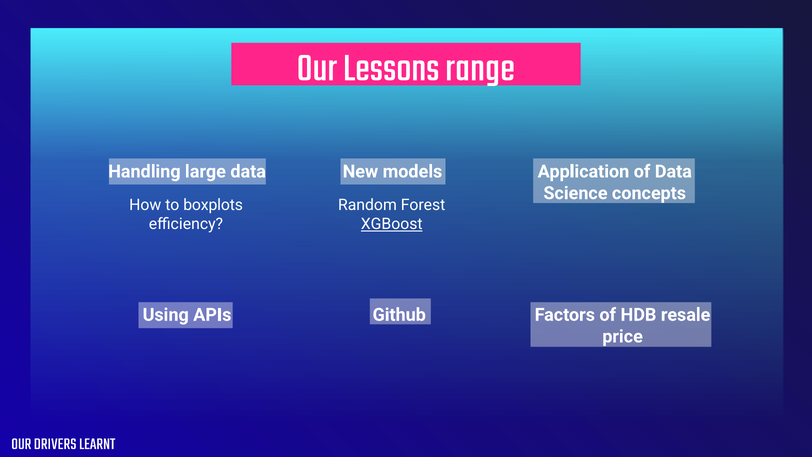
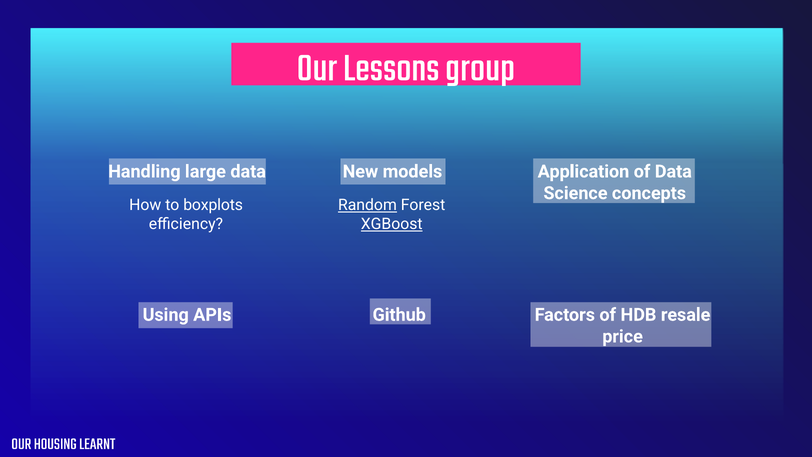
range: range -> group (480, 67)
Random underline: none -> present (367, 205)
DRIVERS: DRIVERS -> HOUSING (55, 443)
